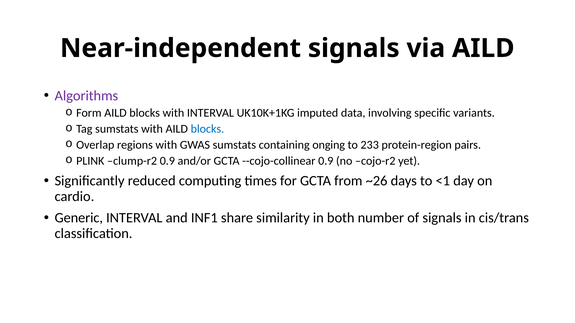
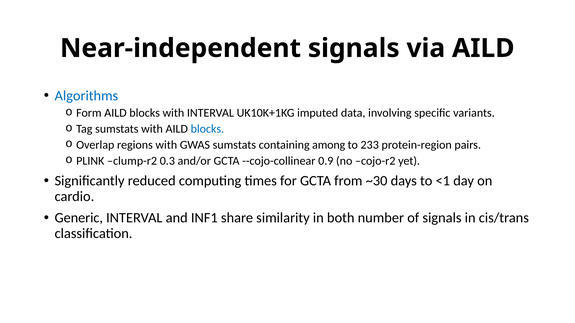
Algorithms colour: purple -> blue (86, 96)
onging: onging -> among (329, 145)
clump-r2 0.9: 0.9 -> 0.3 (167, 161)
~26: ~26 -> ~30 (377, 181)
